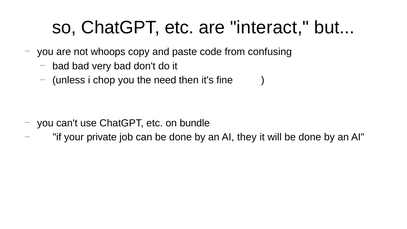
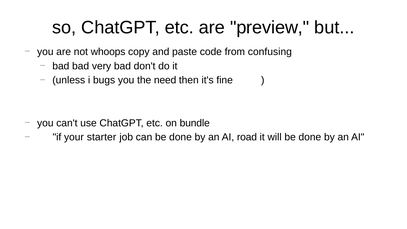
interact: interact -> preview (270, 27)
chop: chop -> bugs (104, 80)
private: private -> starter (102, 137)
they: they -> road (247, 137)
